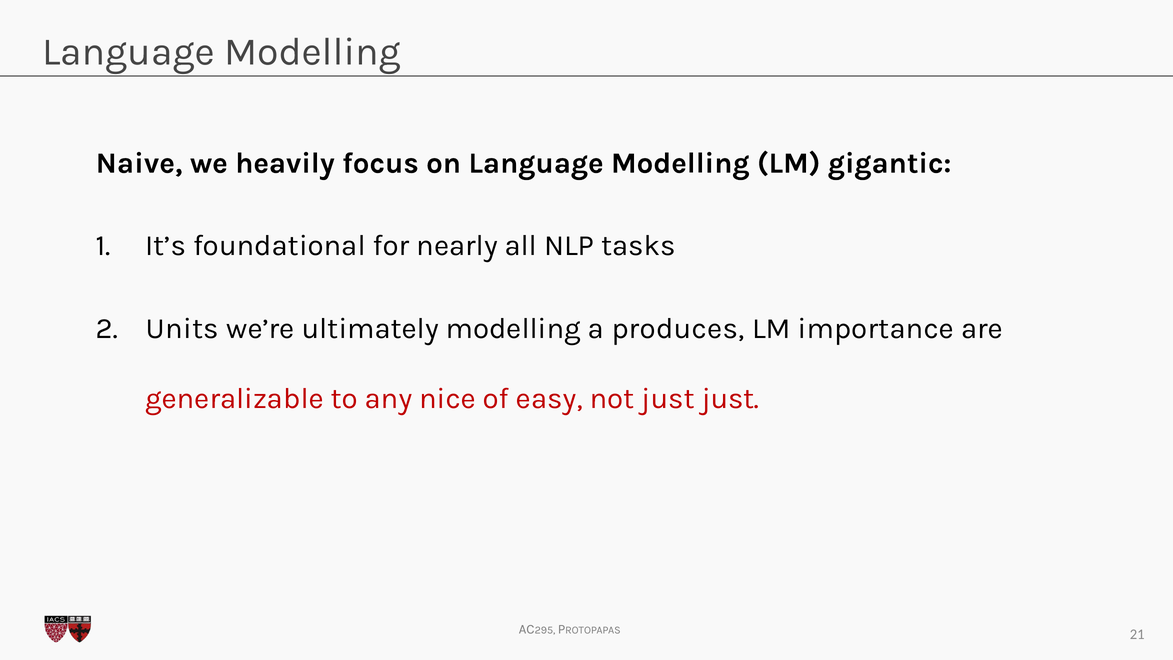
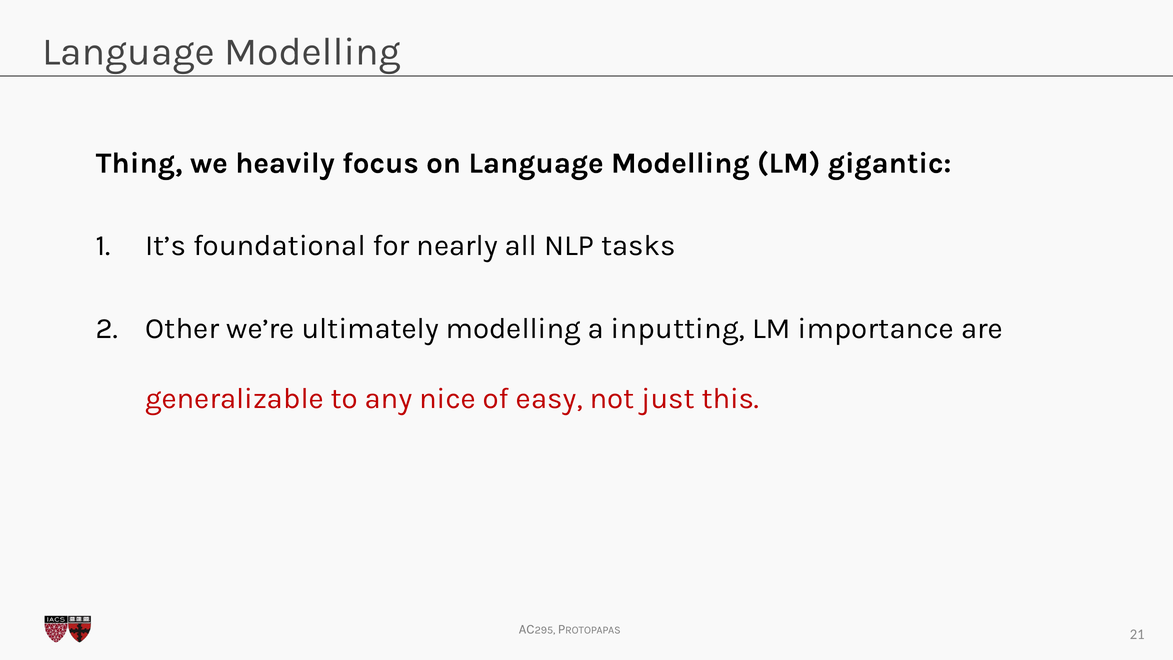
Naive: Naive -> Thing (139, 163)
Units: Units -> Other (182, 328)
produces: produces -> inputting (678, 328)
just just: just -> this (730, 399)
